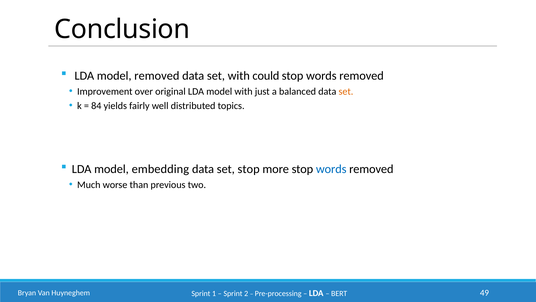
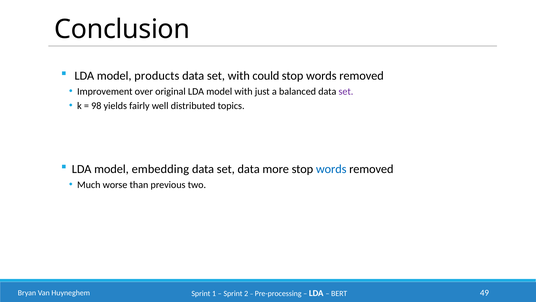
model removed: removed -> products (157, 76)
set colour: orange -> purple (346, 91)
84: 84 -> 98 (96, 106)
set stop: stop -> data (249, 169)
